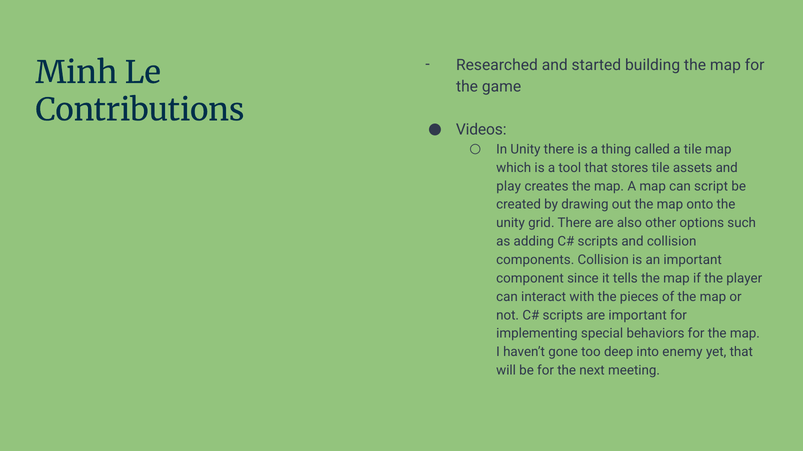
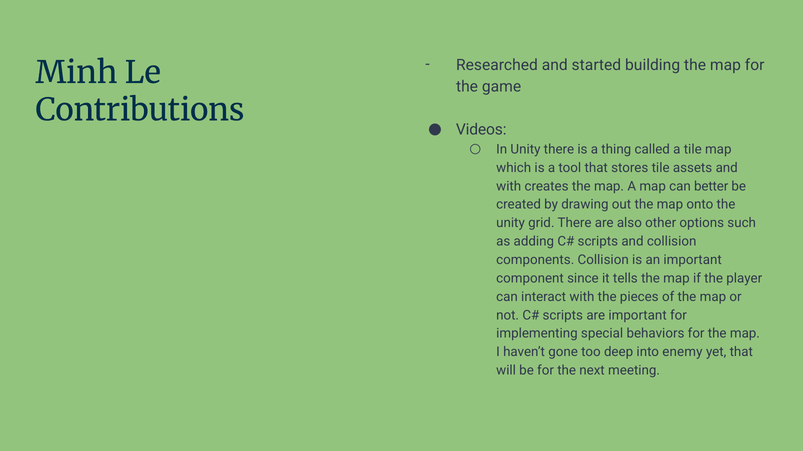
play: play -> with (509, 186)
script: script -> better (711, 186)
